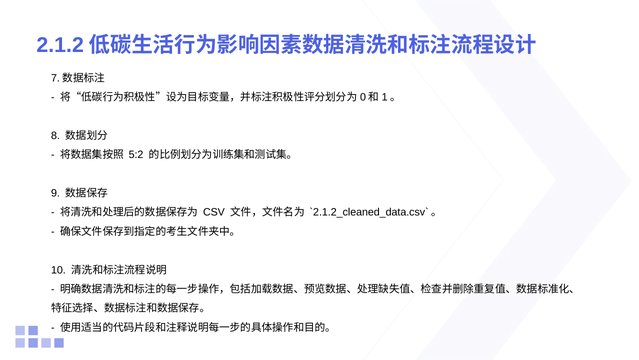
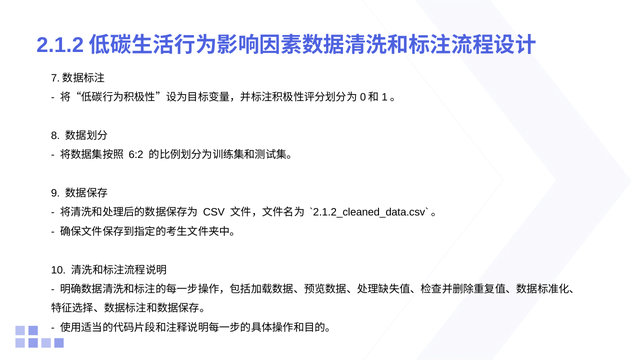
5:2: 5:2 -> 6:2 (136, 155)
